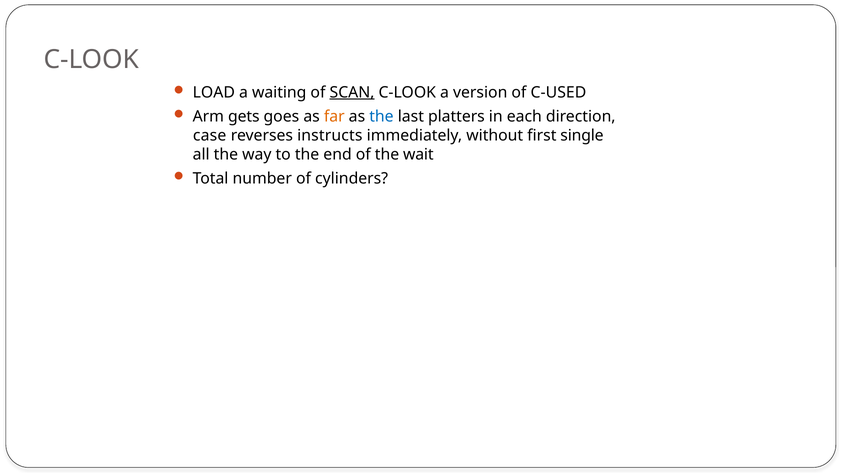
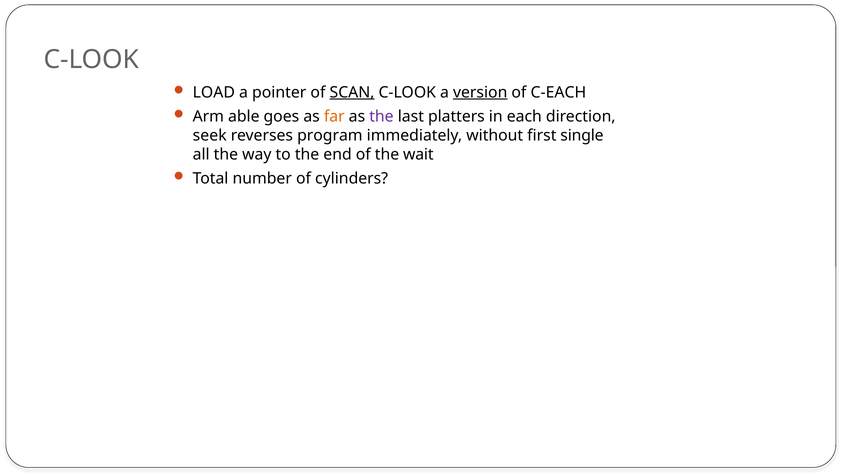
waiting: waiting -> pointer (279, 92)
version underline: none -> present (480, 92)
C-USED: C-USED -> C-EACH (558, 92)
gets: gets -> able (244, 116)
the colour: blue -> purple (381, 116)
case: case -> seek (210, 135)
instructs: instructs -> program (330, 135)
